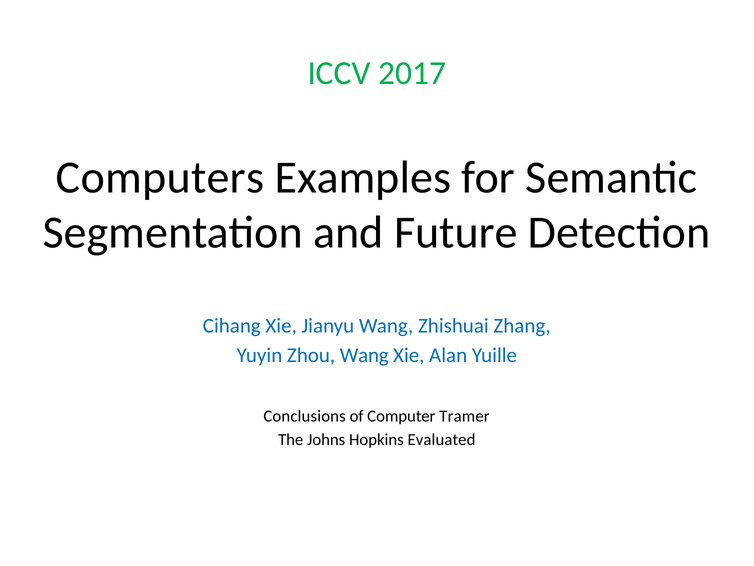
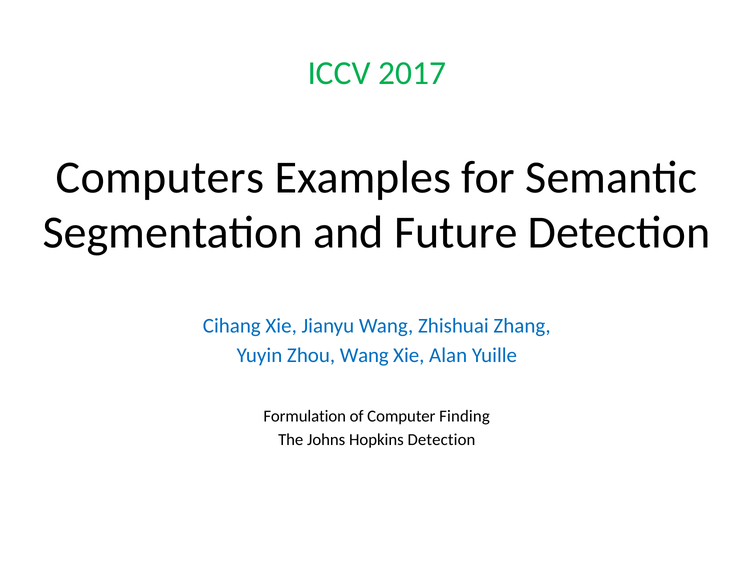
Conclusions: Conclusions -> Formulation (305, 416)
Tramer: Tramer -> Finding (465, 416)
Hopkins Evaluated: Evaluated -> Detection (441, 439)
